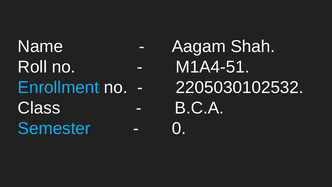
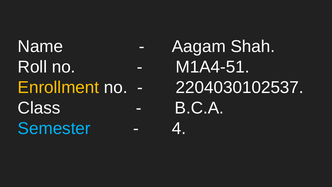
Enrollment colour: light blue -> yellow (58, 87)
2205030102532: 2205030102532 -> 2204030102537 (240, 87)
0: 0 -> 4 (179, 128)
